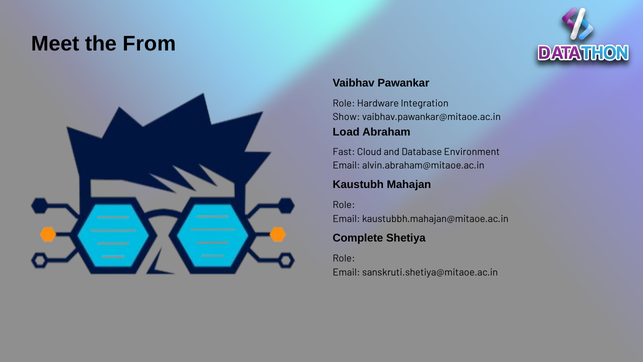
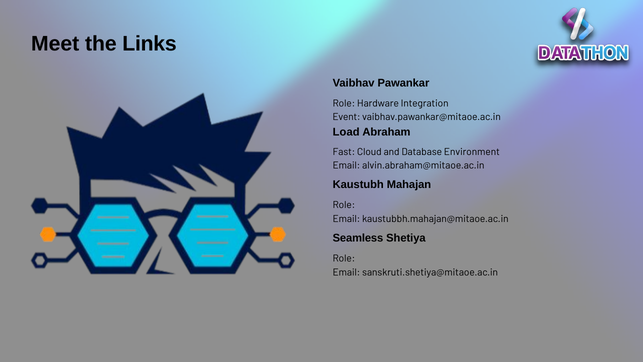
From: From -> Links (149, 44)
Show: Show -> Event (346, 117)
Complete: Complete -> Seamless (358, 238)
